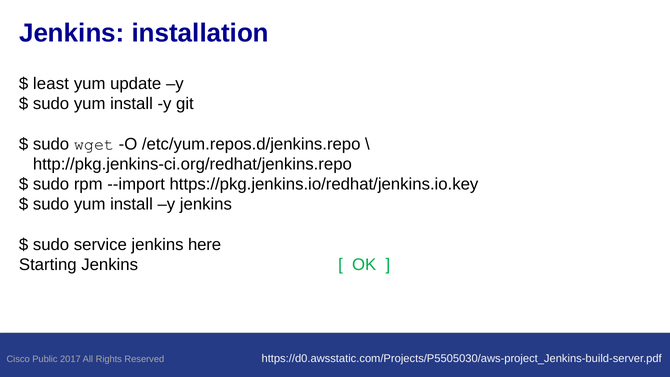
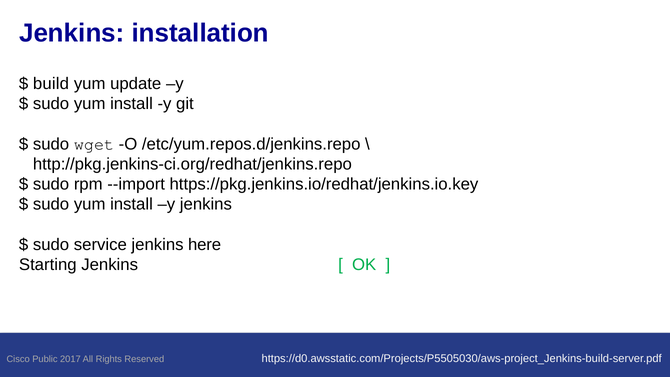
least: least -> build (51, 84)
